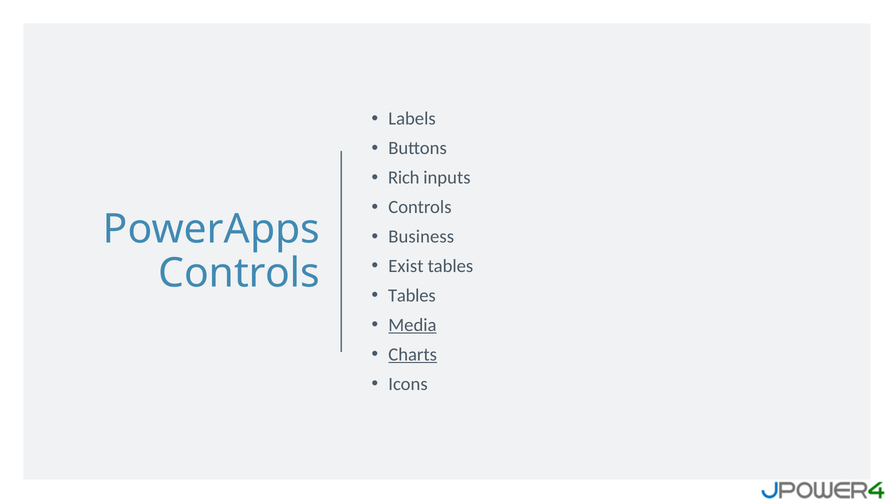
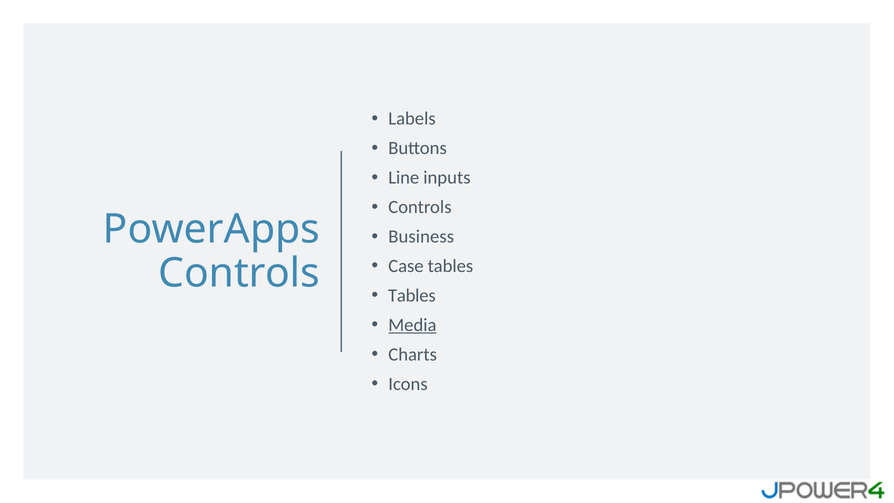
Rich: Rich -> Line (404, 178)
Exist: Exist -> Case (406, 266)
Charts underline: present -> none (413, 354)
